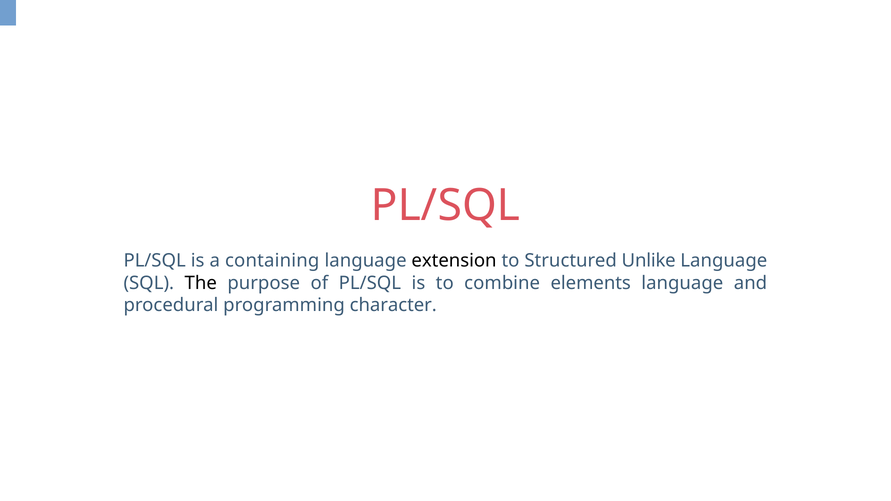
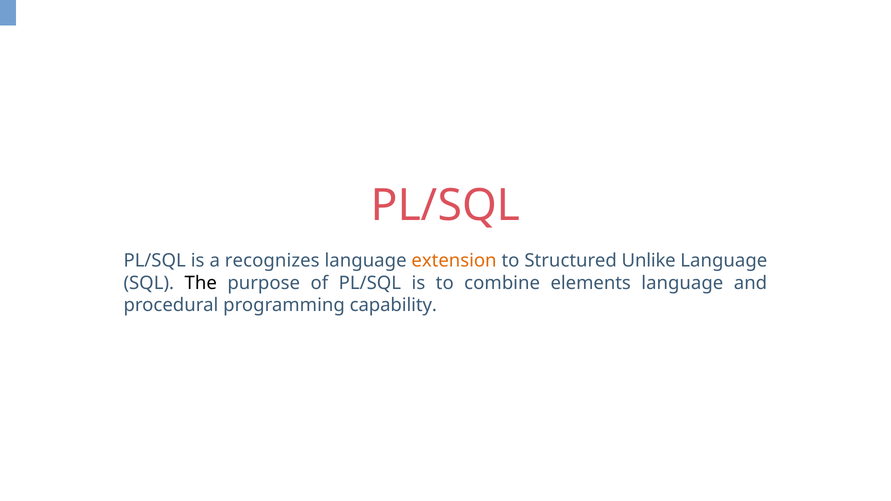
containing: containing -> recognizes (272, 261)
extension colour: black -> orange (454, 261)
character: character -> capability (393, 305)
